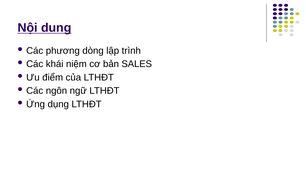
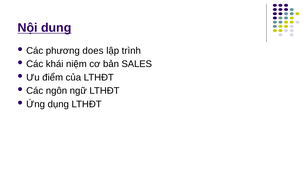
dòng: dòng -> does (93, 51)
